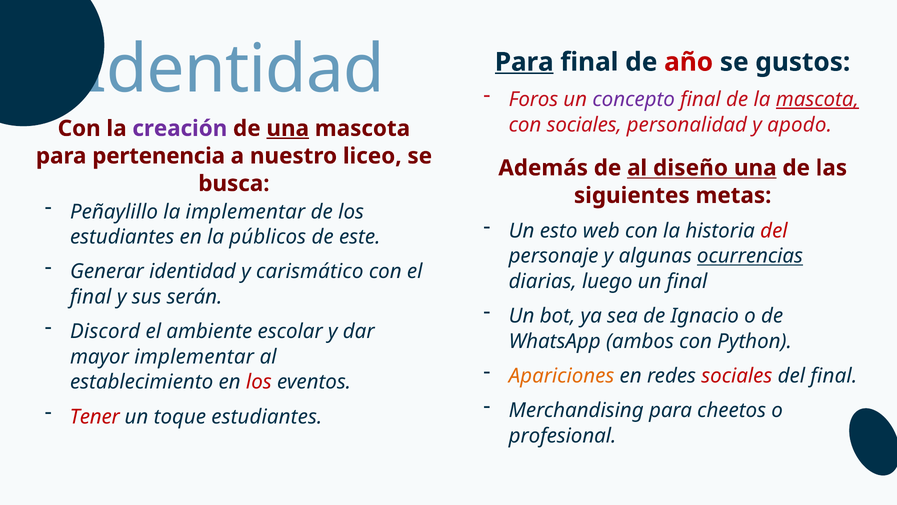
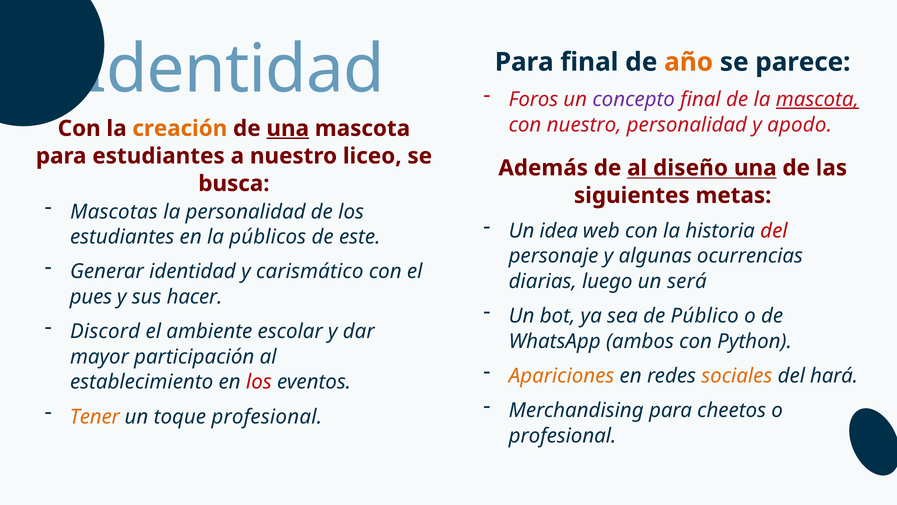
Para underline: present -> none (524, 62)
año colour: red -> orange (689, 62)
gustos: gustos -> parece (803, 62)
con sociales: sociales -> nuestro (584, 125)
creación colour: purple -> orange (180, 128)
para pertenencia: pertenencia -> estudiantes (159, 156)
Peñaylillo: Peñaylillo -> Mascotas (114, 212)
la implementar: implementar -> personalidad (246, 212)
esto: esto -> idea (559, 231)
ocurrencias underline: present -> none (750, 256)
un final: final -> será (687, 281)
final: final -> pues (91, 297)
serán: serán -> hacer (195, 297)
Ignacio: Ignacio -> Público (705, 316)
mayor implementar: implementar -> participación (194, 357)
sociales colour: red -> orange (737, 376)
del final: final -> hará (834, 376)
Tener colour: red -> orange (95, 416)
toque estudiantes: estudiantes -> profesional (267, 416)
